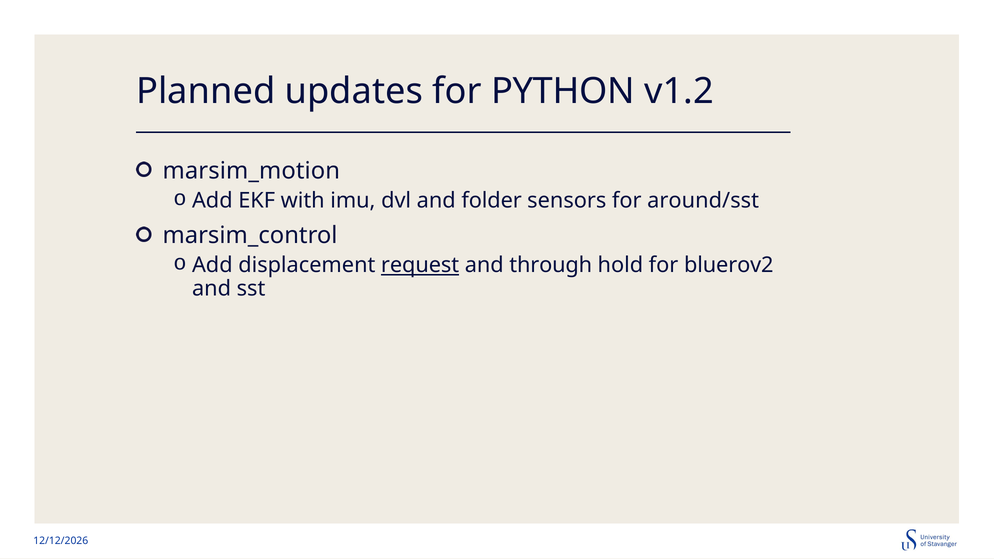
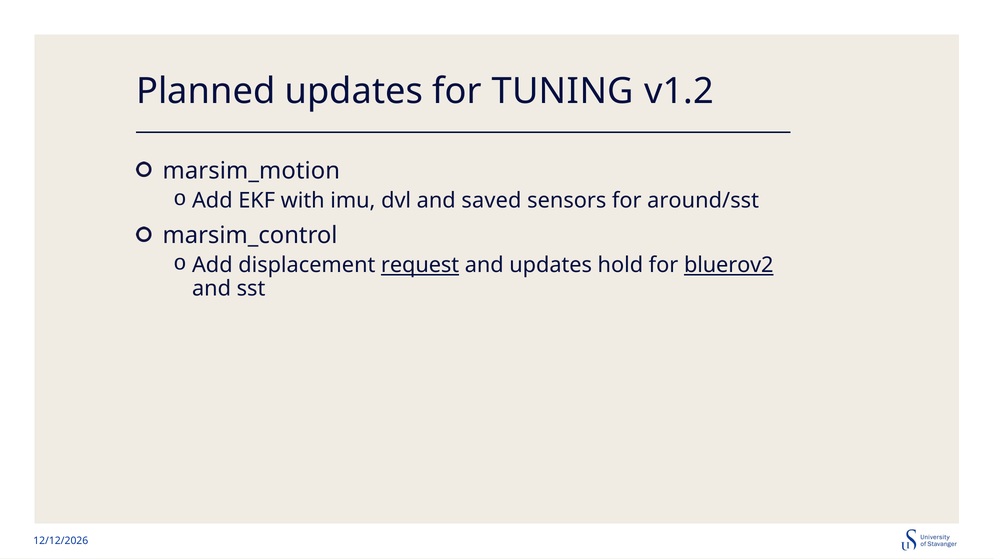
PYTHON: PYTHON -> TUNING (563, 91)
folder: folder -> saved (491, 201)
and through: through -> updates (551, 265)
bluerov2 underline: none -> present (729, 265)
